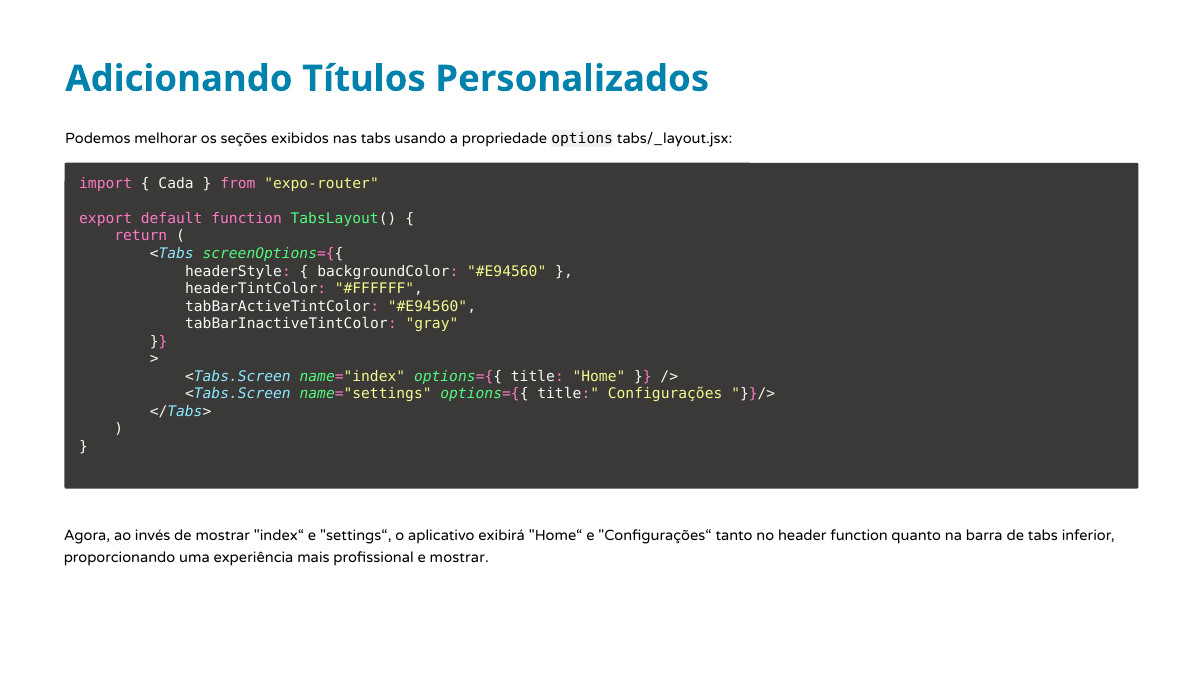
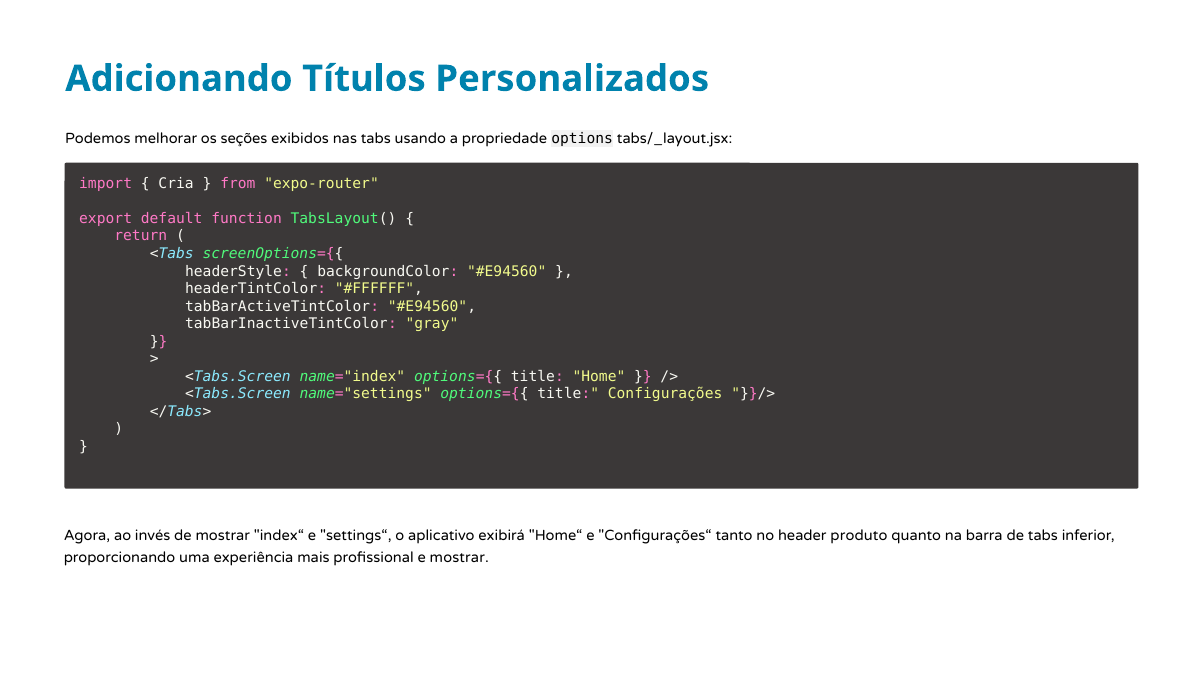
Cada: Cada -> Cria (176, 184)
header function: function -> produto (859, 536)
